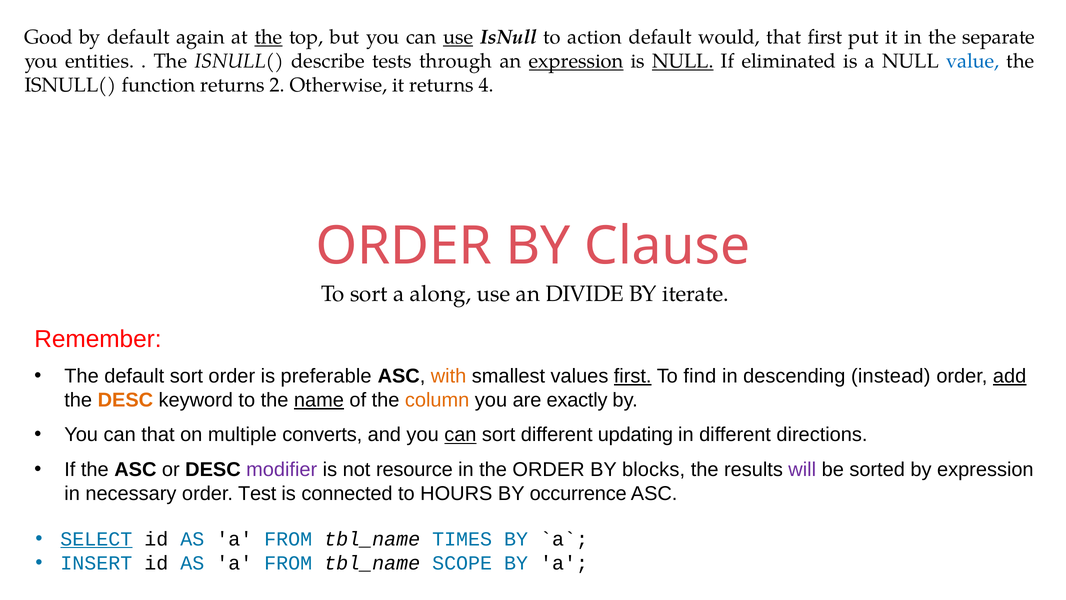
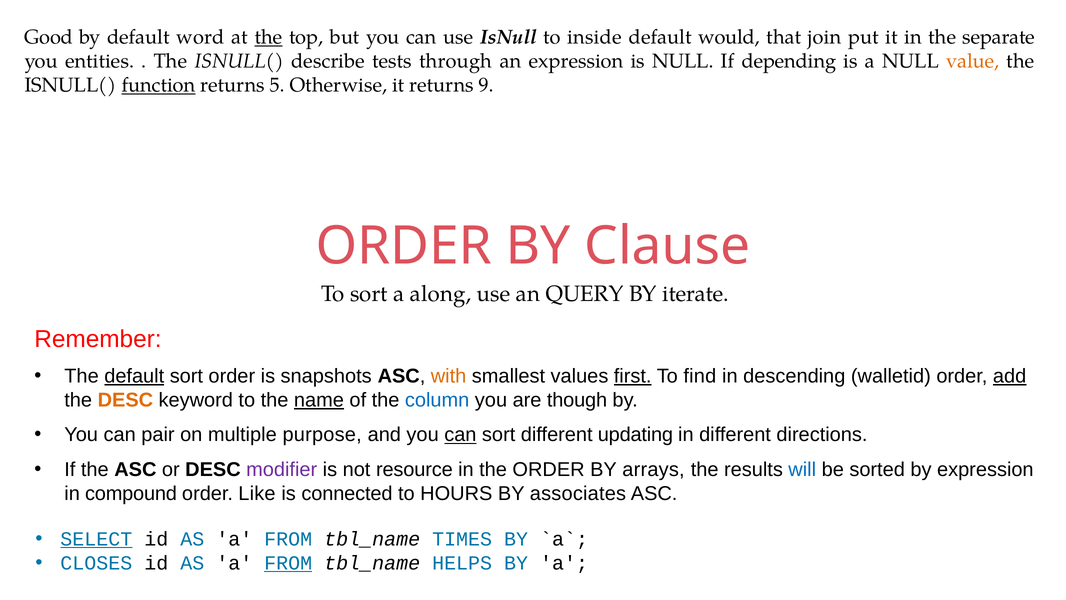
again: again -> word (200, 37)
use underline: present -> none (458, 37)
action: action -> inside (595, 37)
that first: first -> join (825, 37)
expression underline: present -> none (576, 61)
NULL underline: present -> none (683, 61)
eliminated: eliminated -> depending (789, 61)
value colour: blue -> orange (973, 61)
function underline: none -> present (159, 85)
2: 2 -> 5 (277, 85)
4: 4 -> 9 (486, 85)
DIVIDE: DIVIDE -> QUERY (585, 294)
default underline: none -> present (134, 376)
preferable: preferable -> snapshots (326, 376)
instead: instead -> walletid (891, 376)
column colour: orange -> blue (437, 400)
exactly: exactly -> though (577, 400)
can that: that -> pair (158, 435)
converts: converts -> purpose (322, 435)
blocks: blocks -> arrays (654, 469)
will colour: purple -> blue (802, 469)
necessary: necessary -> compound (131, 493)
Test: Test -> Like (257, 493)
occurrence: occurrence -> associates (578, 493)
INSERT: INSERT -> CLOSES (96, 563)
FROM underline: none -> present (288, 563)
SCOPE: SCOPE -> HELPS (462, 563)
